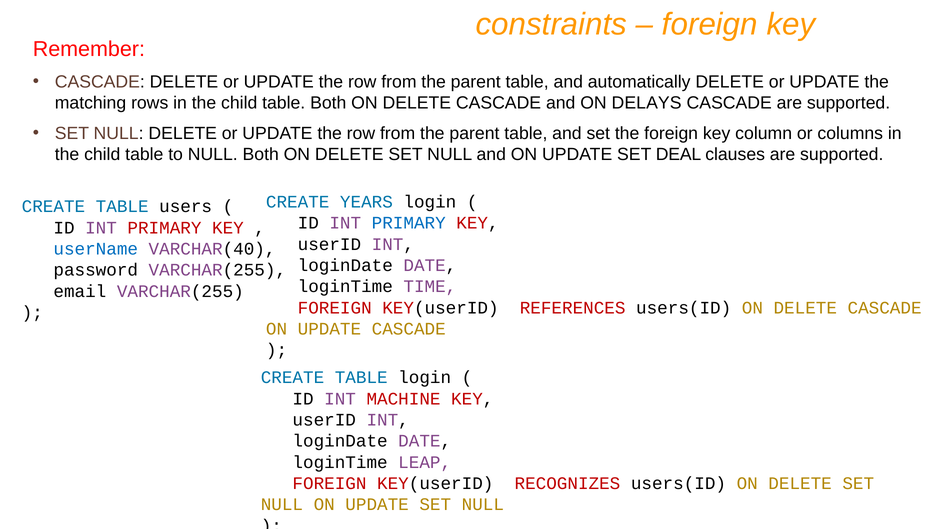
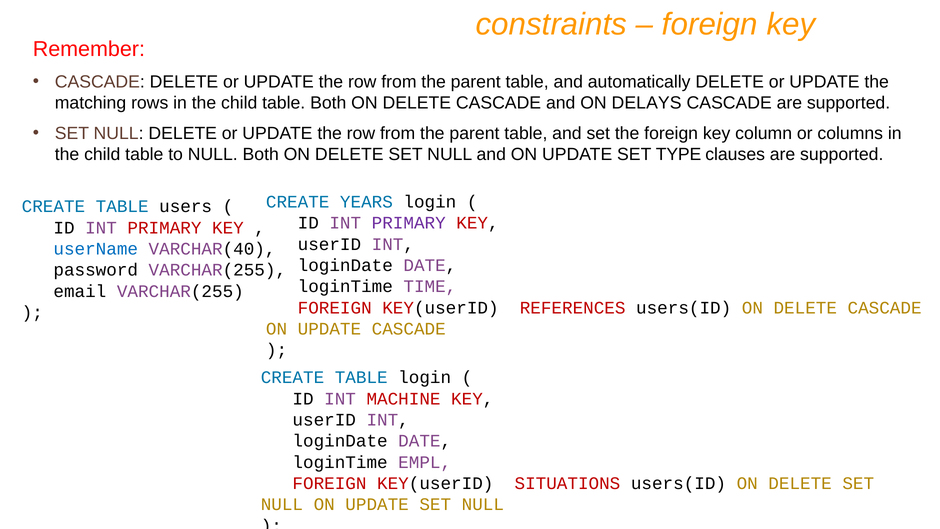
DEAL: DEAL -> TYPE (679, 155)
PRIMARY colour: blue -> purple (409, 223)
LEAP: LEAP -> EMPL (425, 462)
RECOGNIZES: RECOGNIZES -> SITUATIONS (567, 483)
